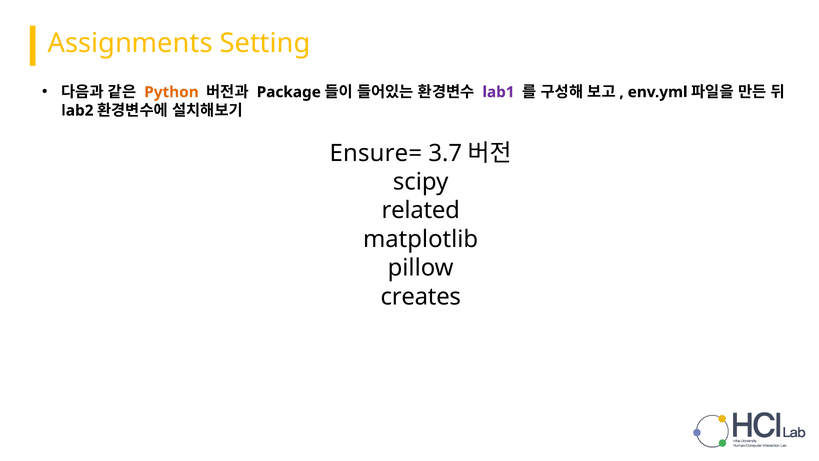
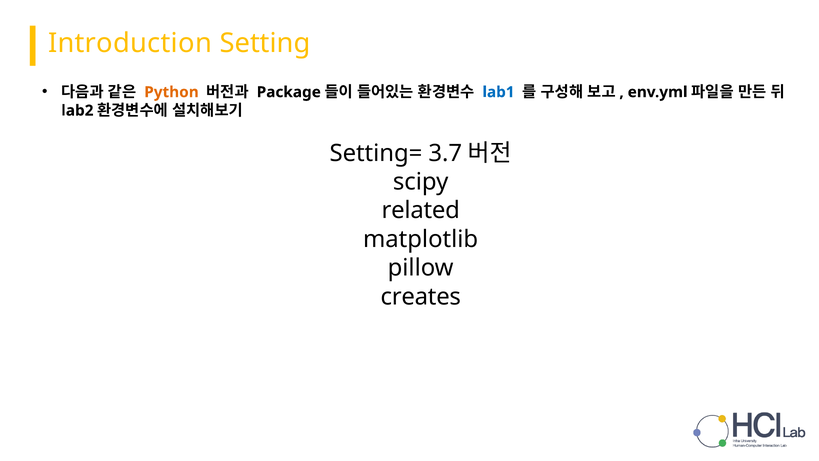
Assignments: Assignments -> Introduction (130, 43)
lab1 colour: purple -> blue (499, 92)
Ensure=: Ensure= -> Setting= (376, 153)
